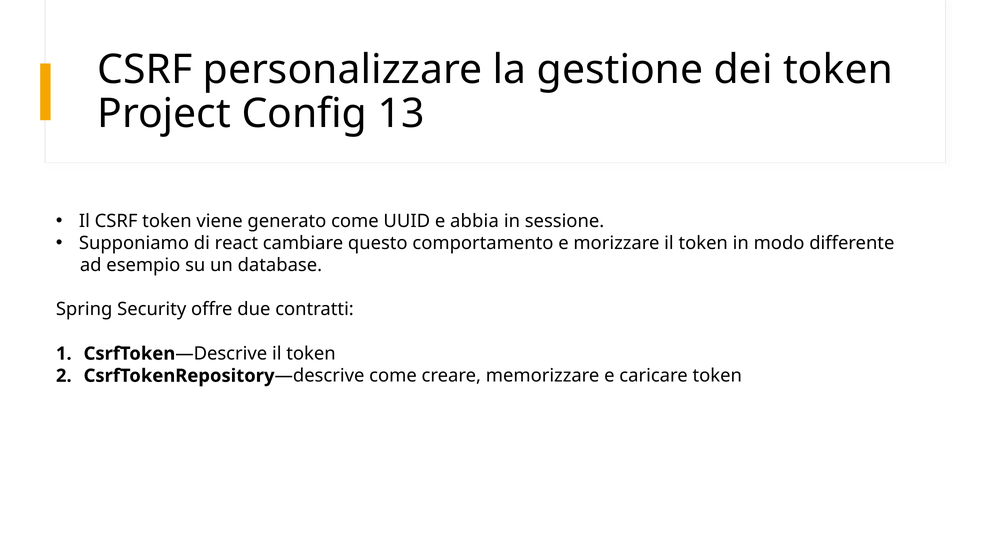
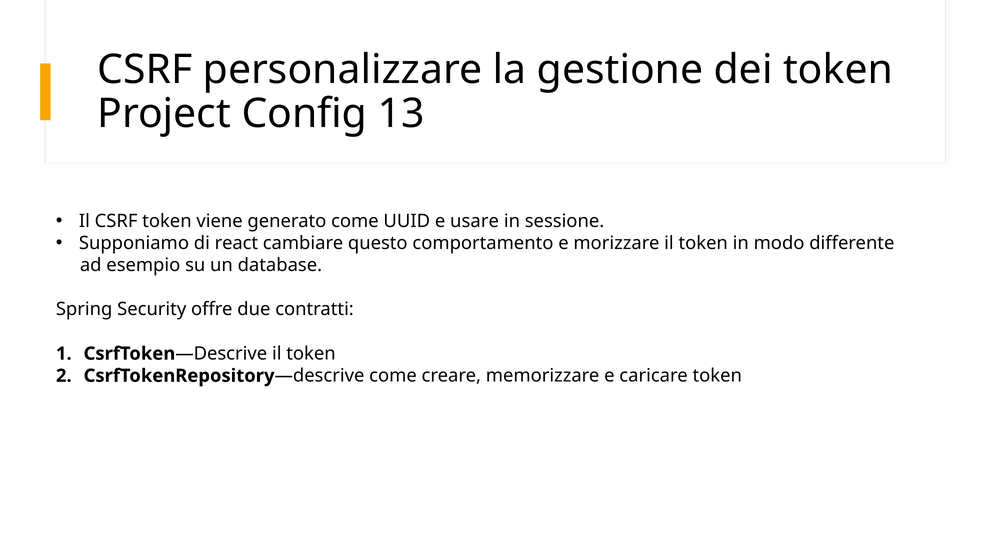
abbia: abbia -> usare (475, 221)
